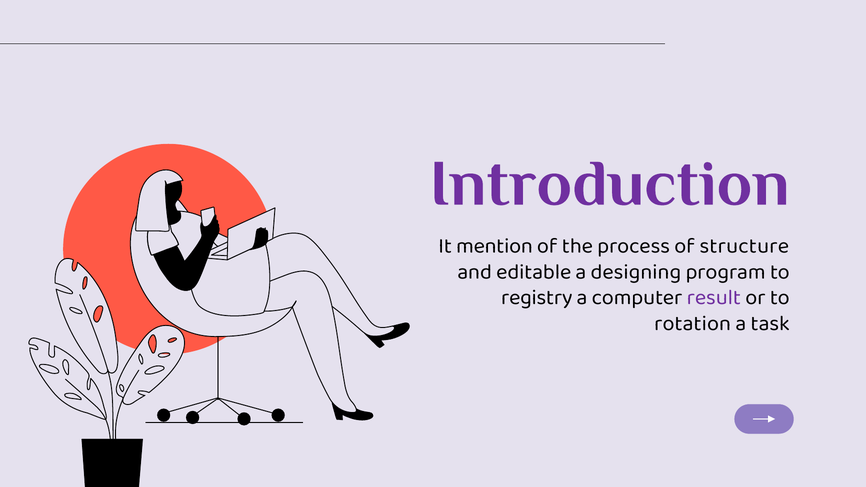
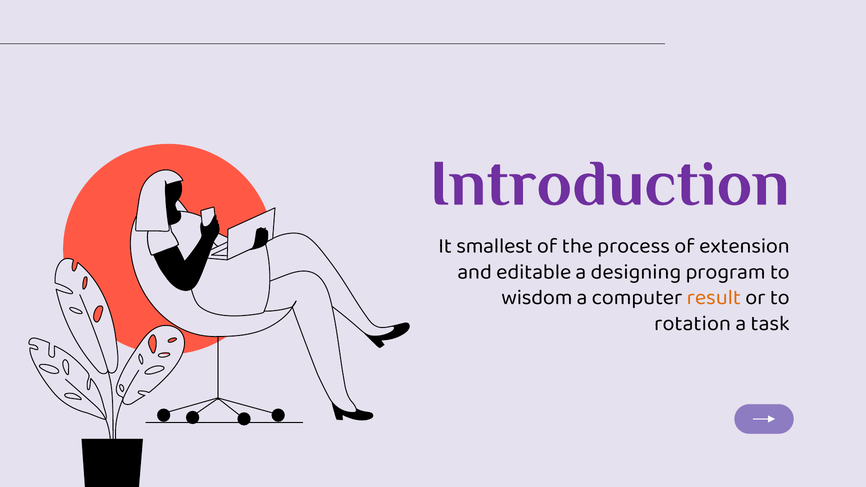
mention: mention -> smallest (495, 245)
structure: structure -> extension (744, 245)
registry: registry -> wisdom (537, 297)
result colour: purple -> orange (714, 297)
